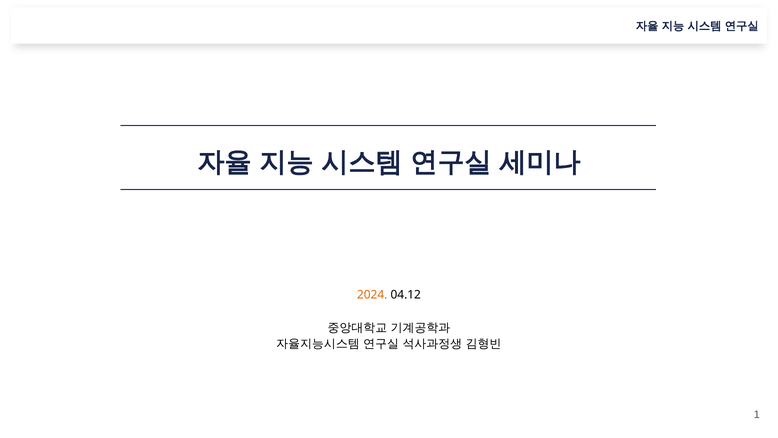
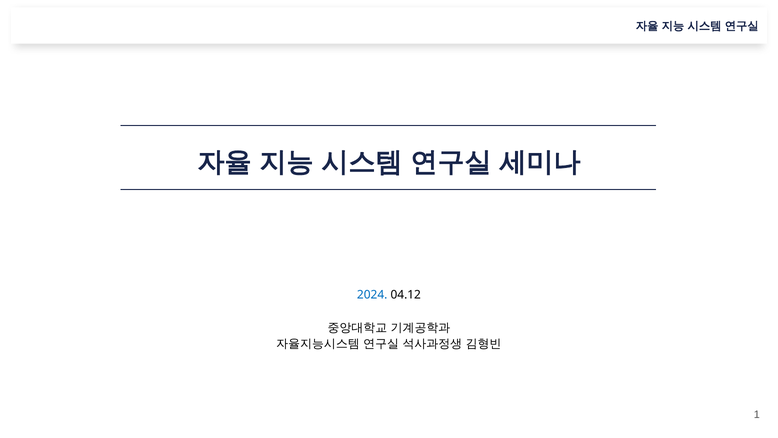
2024 colour: orange -> blue (372, 295)
